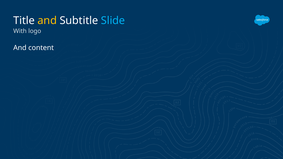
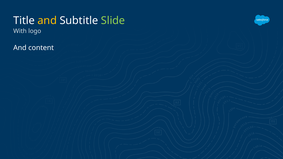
Slide colour: light blue -> light green (113, 21)
